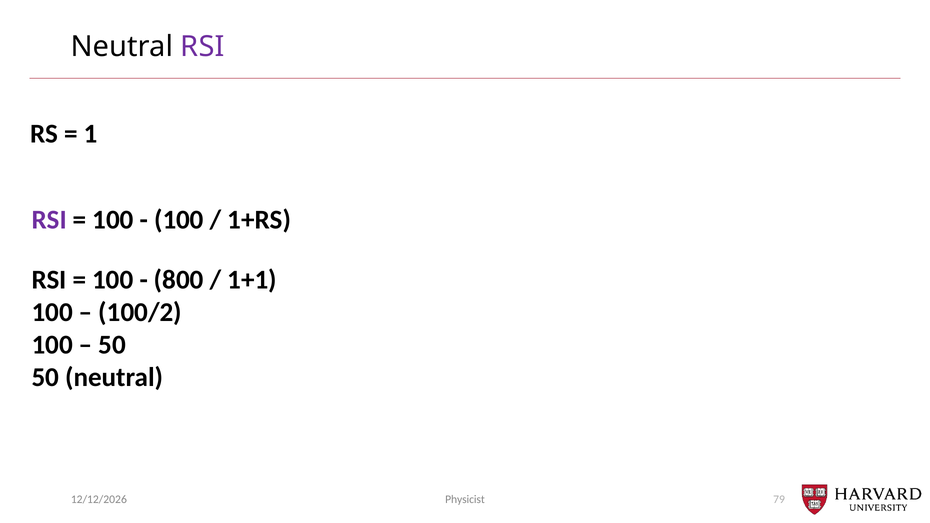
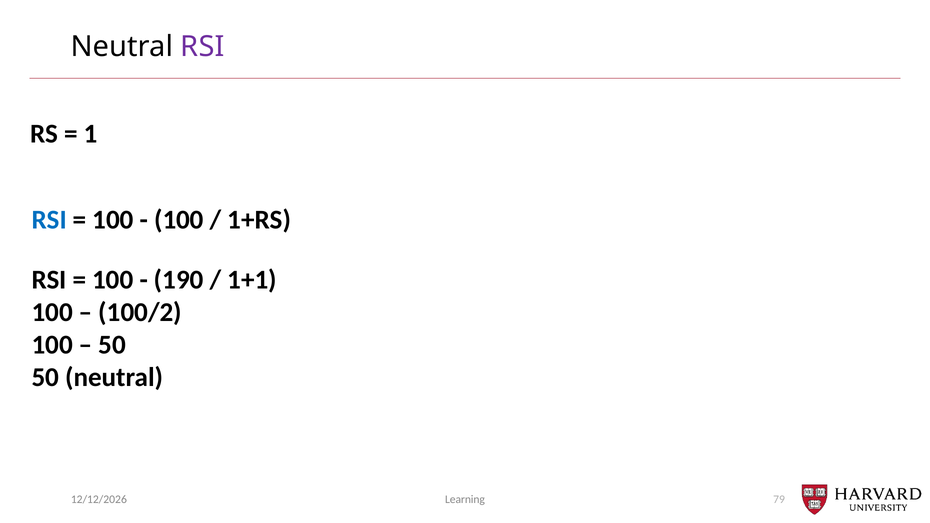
RSI colour: purple -> blue (49, 220)
800: 800 -> 190 (179, 280)
Physicist: Physicist -> Learning (465, 499)
